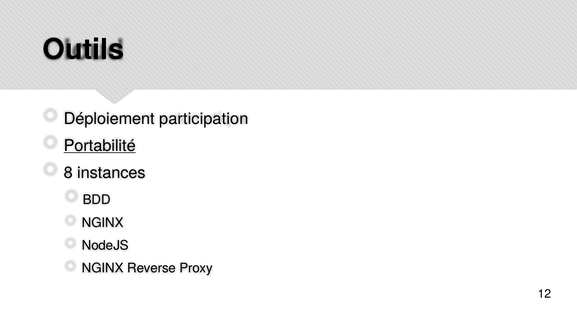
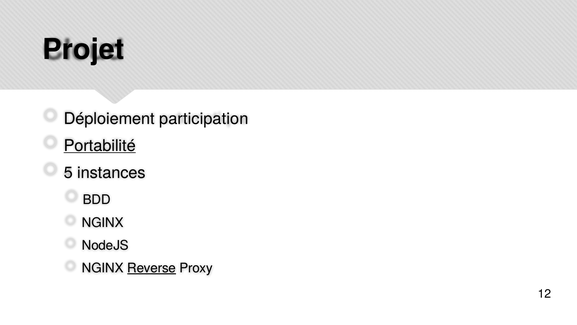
Outils: Outils -> Projet (83, 50)
8: 8 -> 5 (68, 172)
Reverse underline: none -> present (152, 268)
